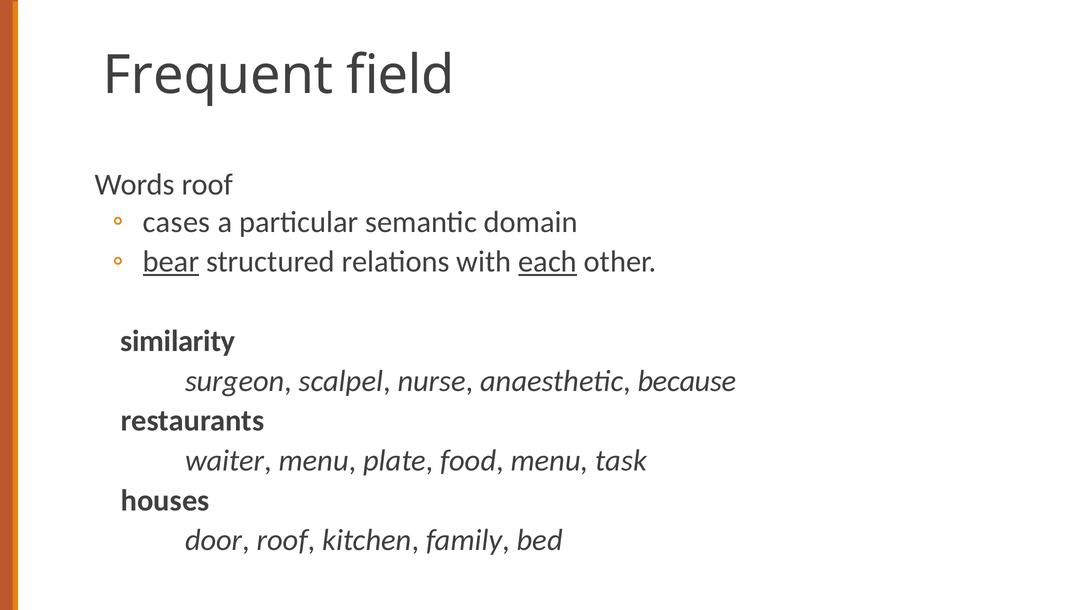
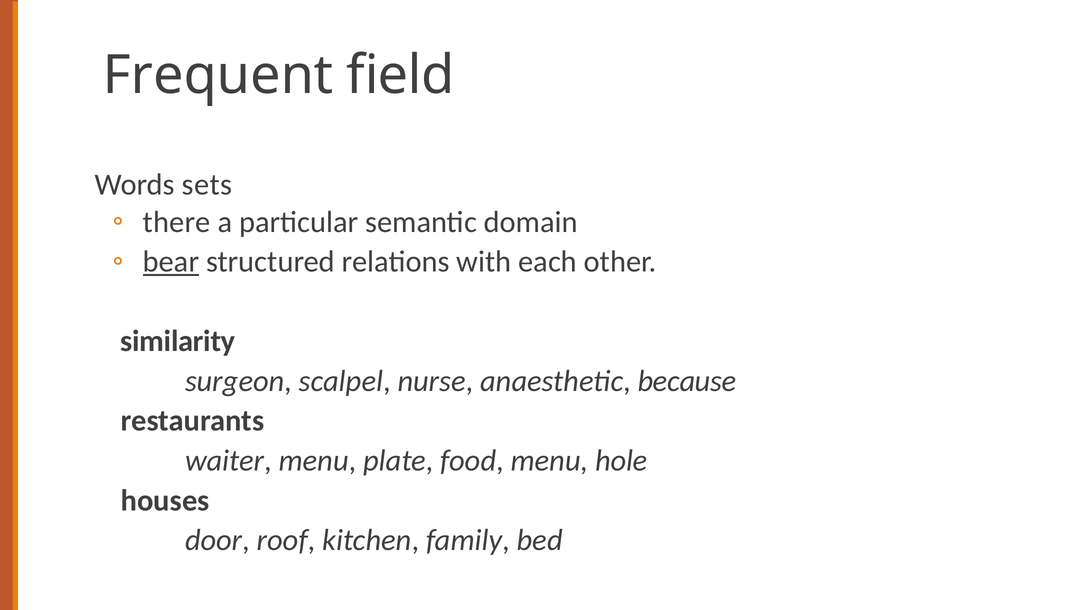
Words roof: roof -> sets (207, 184)
cases: cases -> there (177, 222)
each underline: present -> none (548, 262)
task: task -> hole (621, 460)
